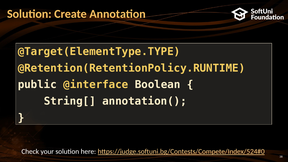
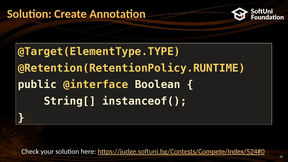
annotation(: annotation( -> instanceof( (144, 101)
